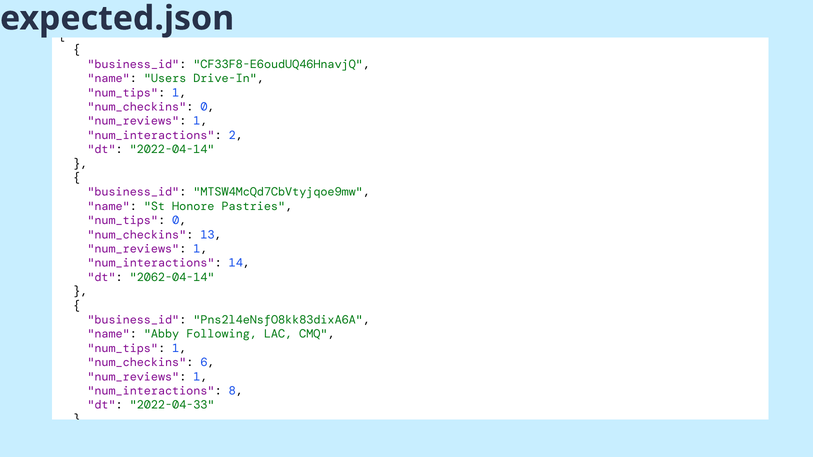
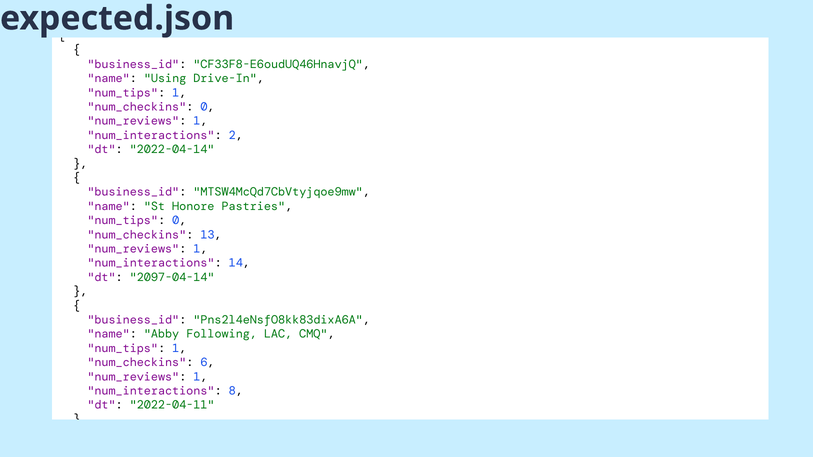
Users: Users -> Using (165, 78)
2062-04-14: 2062-04-14 -> 2097-04-14 (172, 277)
2022-04-33: 2022-04-33 -> 2022-04-11 (172, 405)
